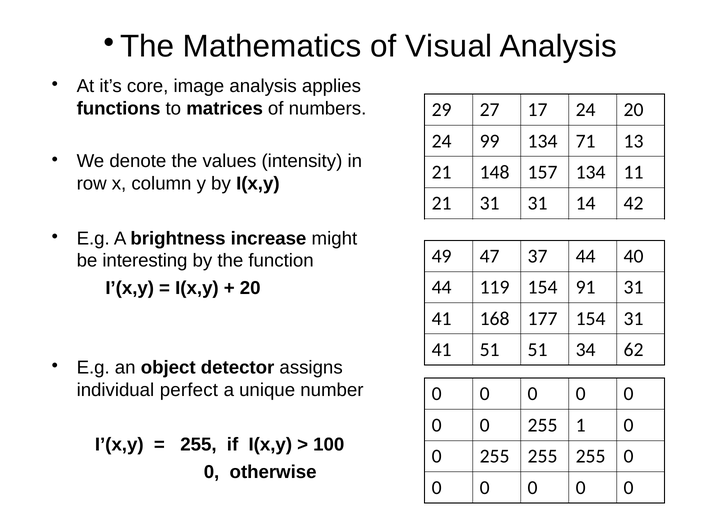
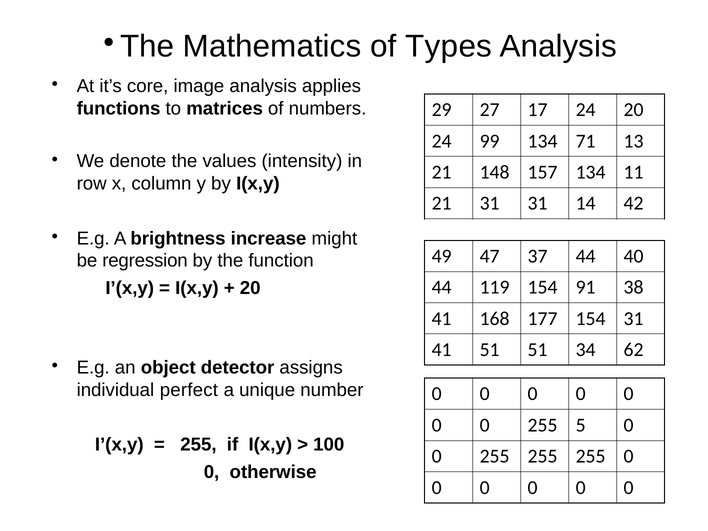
Visual: Visual -> Types (449, 46)
interesting: interesting -> regression (145, 261)
91 31: 31 -> 38 (634, 287)
1: 1 -> 5 (581, 425)
